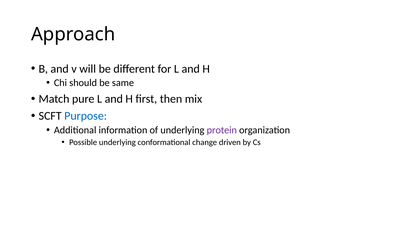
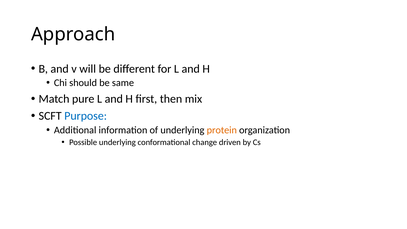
protein colour: purple -> orange (222, 130)
